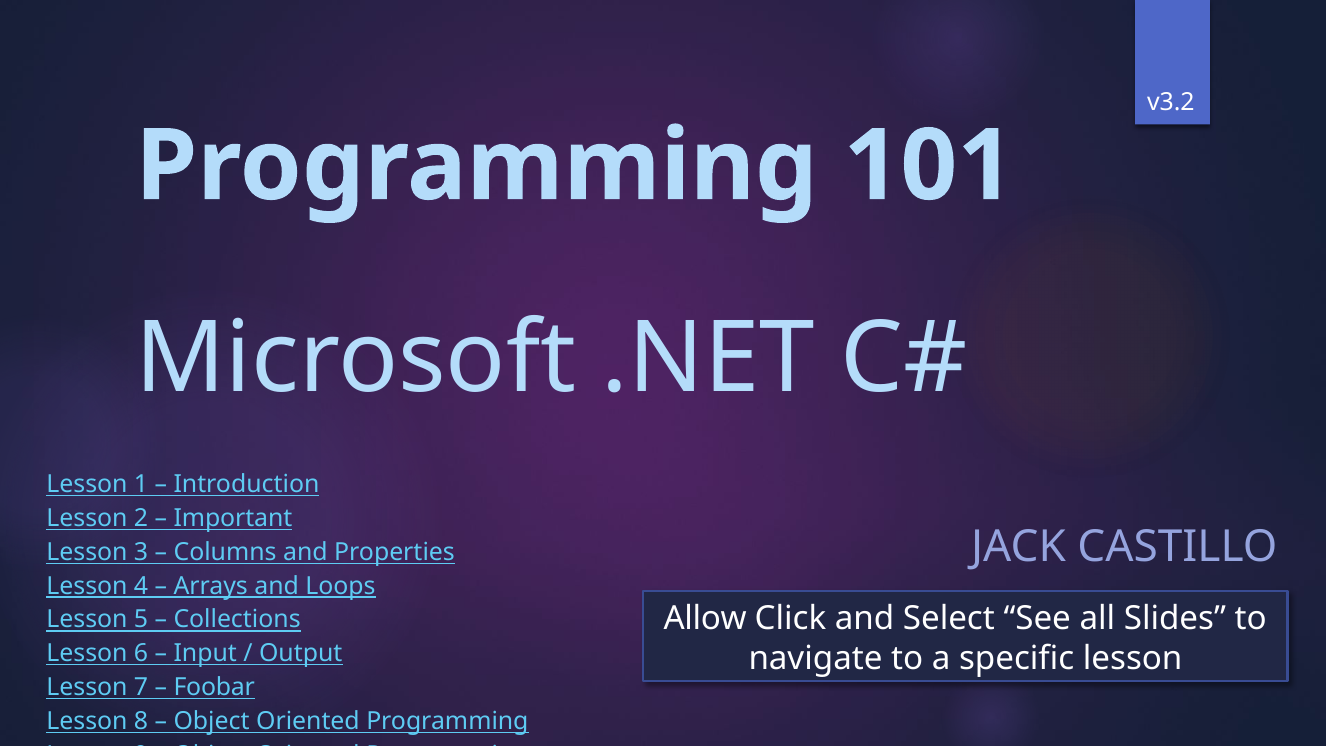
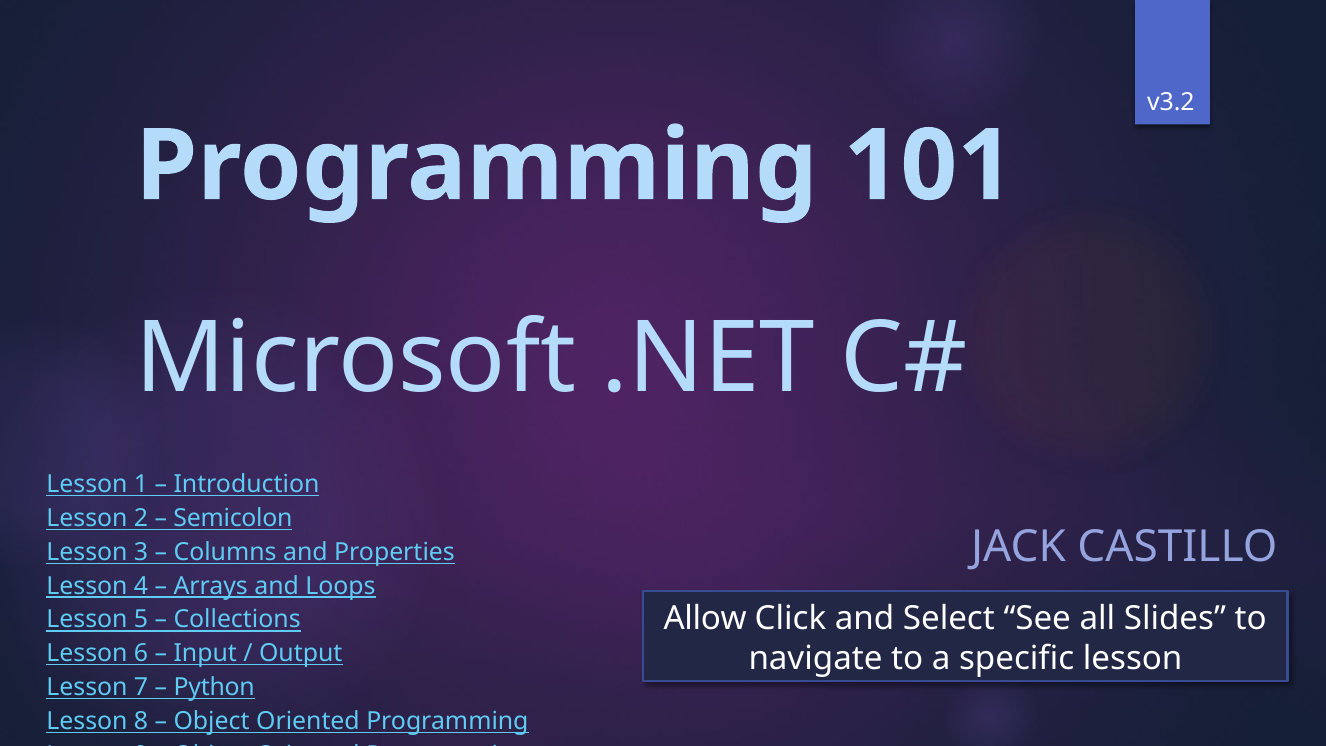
Important: Important -> Semicolon (233, 518)
Foobar: Foobar -> Python (214, 687)
